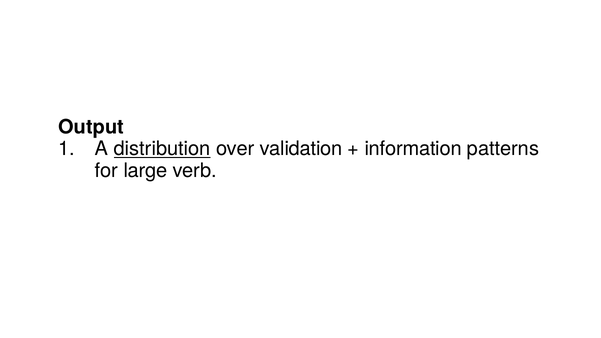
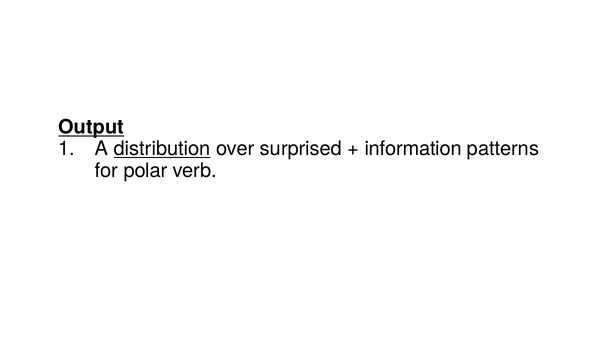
Output underline: none -> present (91, 127)
validation: validation -> surprised (301, 149)
large: large -> polar (145, 171)
